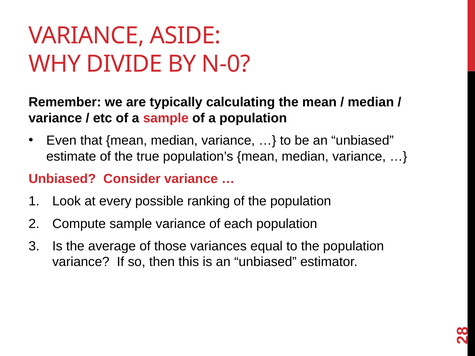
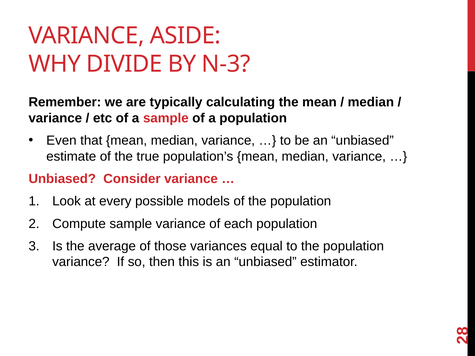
N-0: N-0 -> N-3 (226, 64)
ranking: ranking -> models (209, 201)
